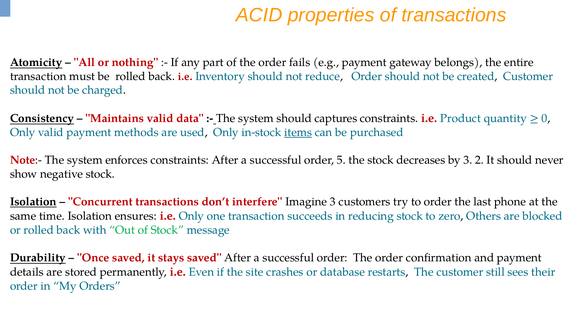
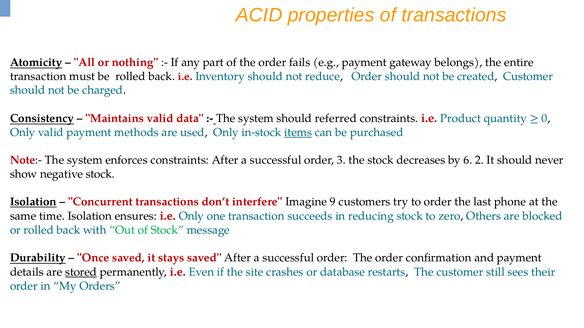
captures: captures -> referred (336, 119)
5: 5 -> 3 (341, 160)
by 3: 3 -> 6 (468, 160)
Imagine 3: 3 -> 9 (333, 202)
stored underline: none -> present (81, 273)
